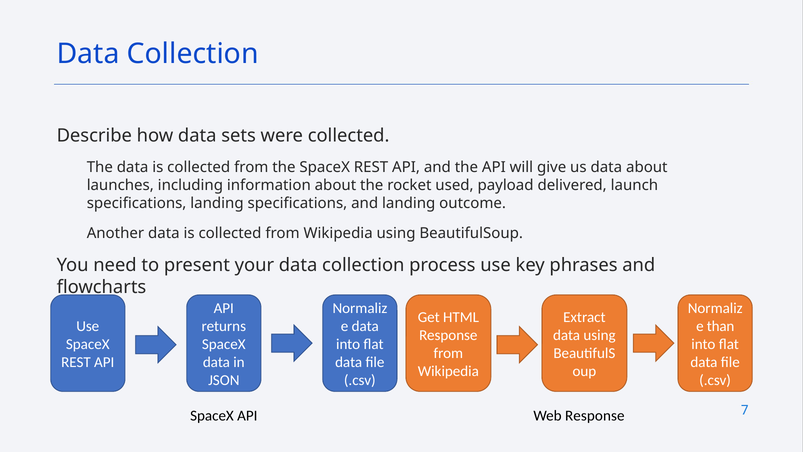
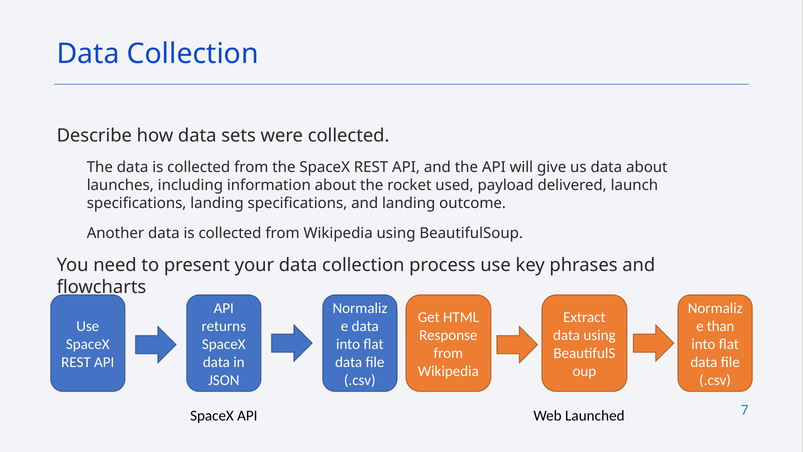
Web Response: Response -> Launched (595, 416)
